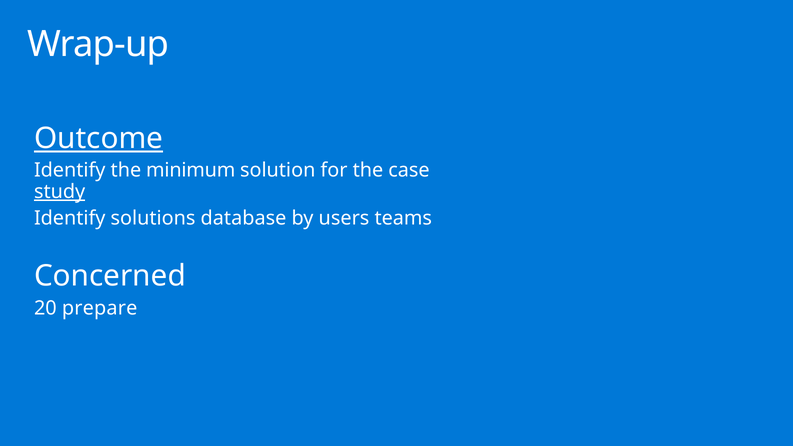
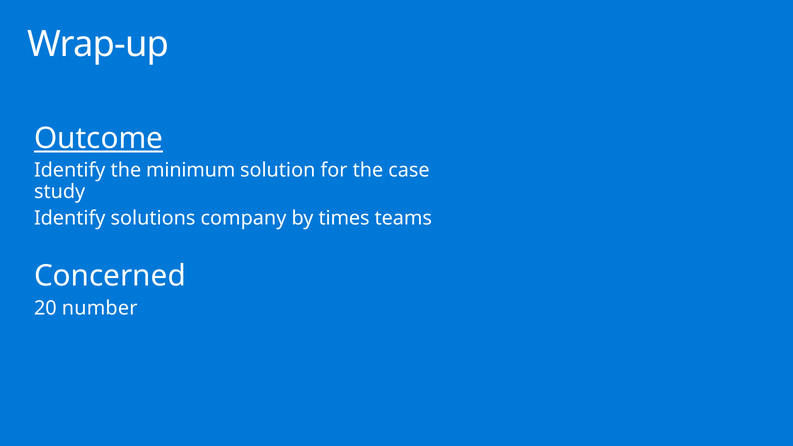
study underline: present -> none (60, 192)
database: database -> company (243, 218)
users: users -> times (344, 218)
prepare: prepare -> number (100, 308)
